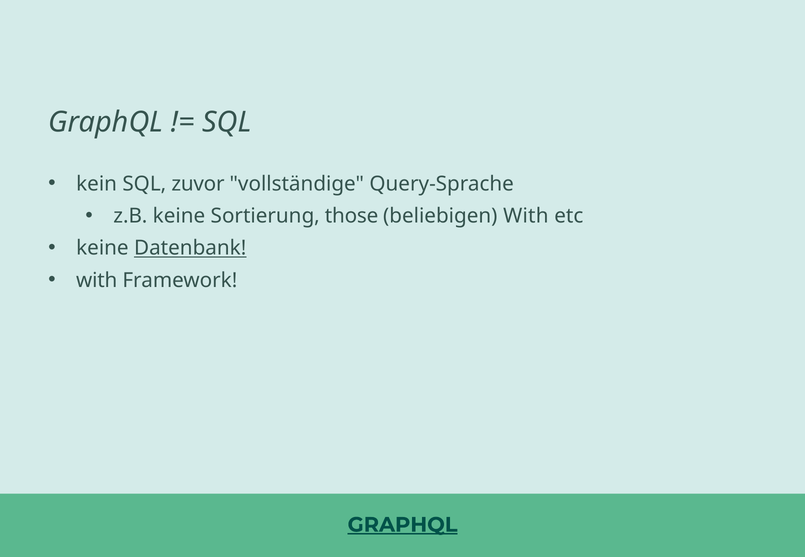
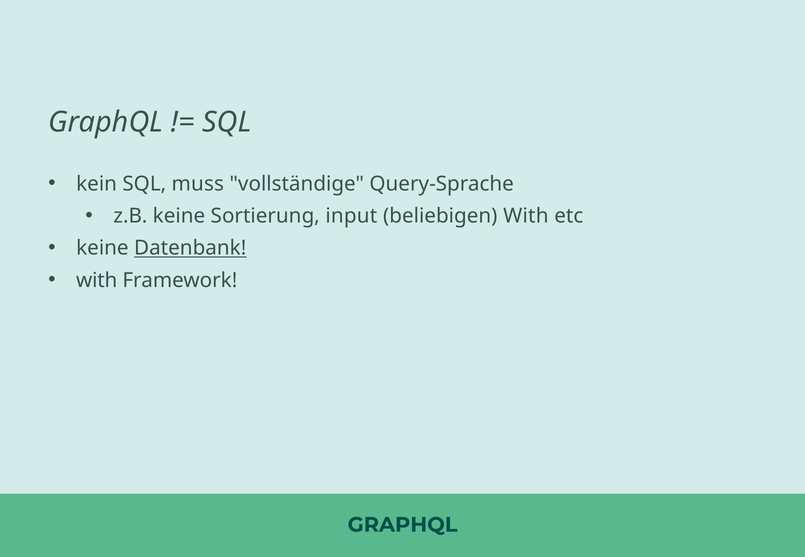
zuvor: zuvor -> muss (198, 184)
those: those -> input (351, 216)
GRAPHQL underline: present -> none (403, 525)
